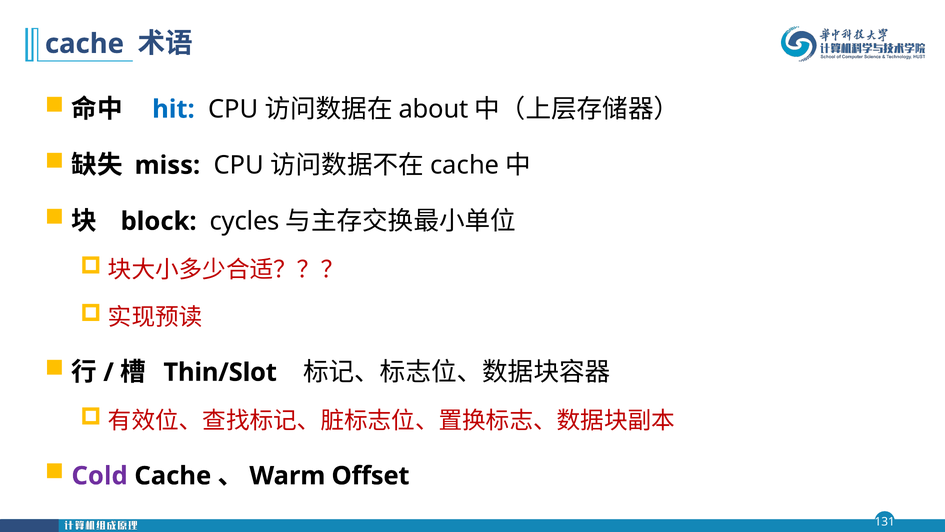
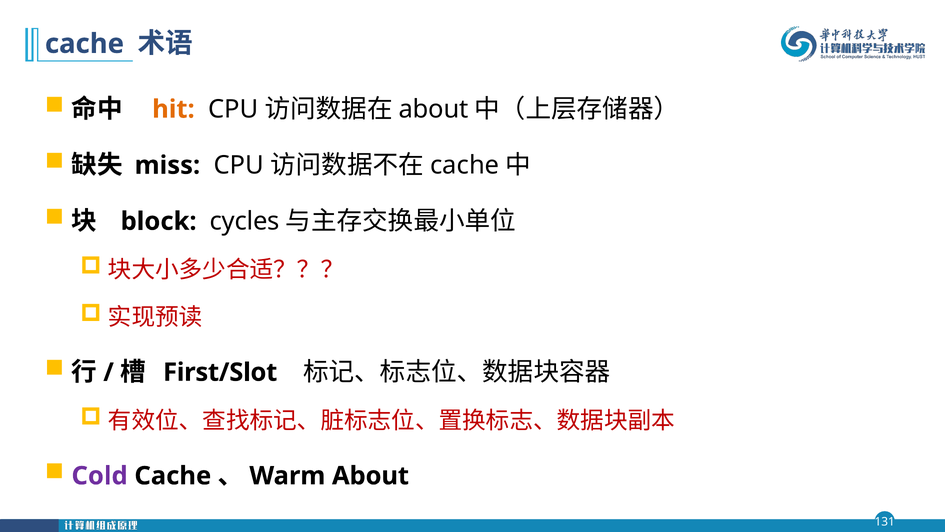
hit colour: blue -> orange (173, 109)
Thin/Slot: Thin/Slot -> First/Slot (220, 372)
Offset: Offset -> About (370, 476)
